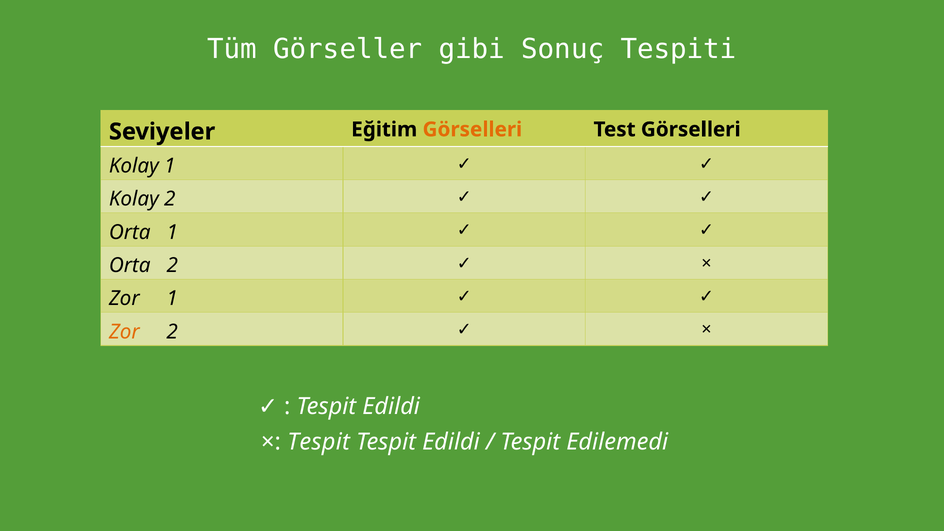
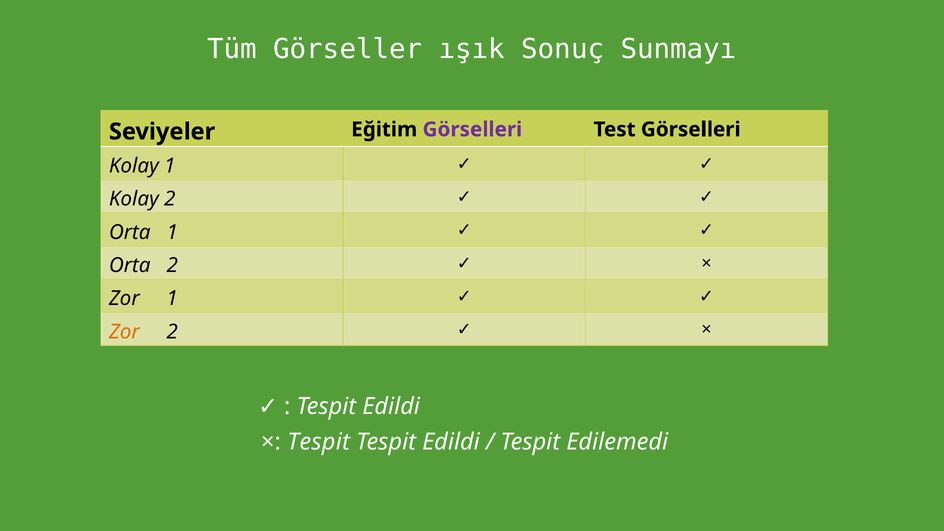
gibi: gibi -> ışık (472, 49)
Tespiti: Tespiti -> Sunmayı (679, 49)
Görselleri colour: orange -> purple (472, 129)
